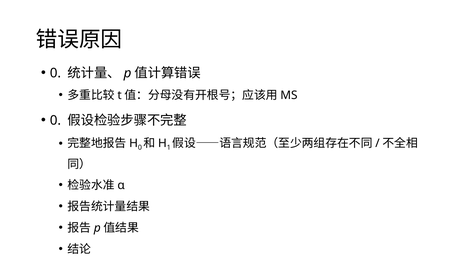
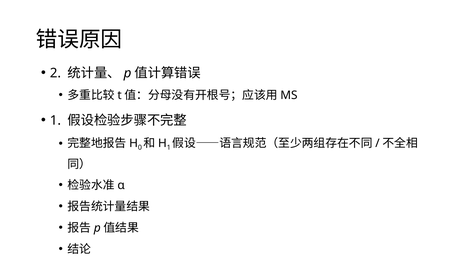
0: 0 -> 2 (55, 73)
0: 0 -> 1 (55, 120)
